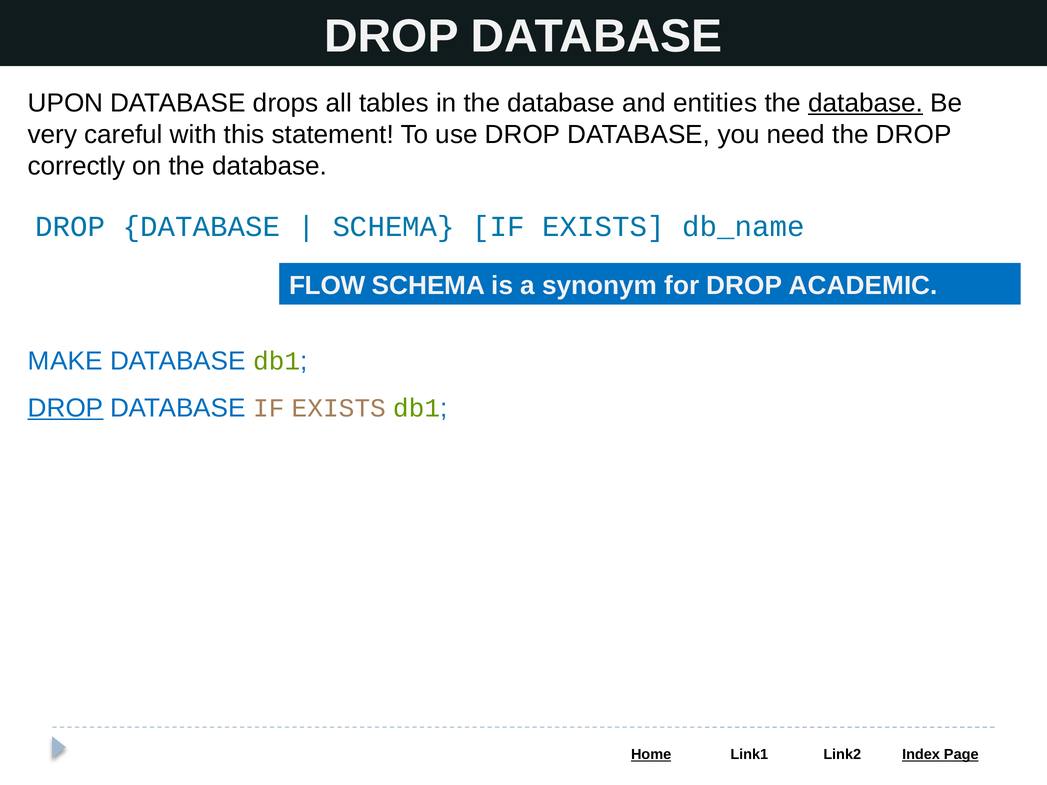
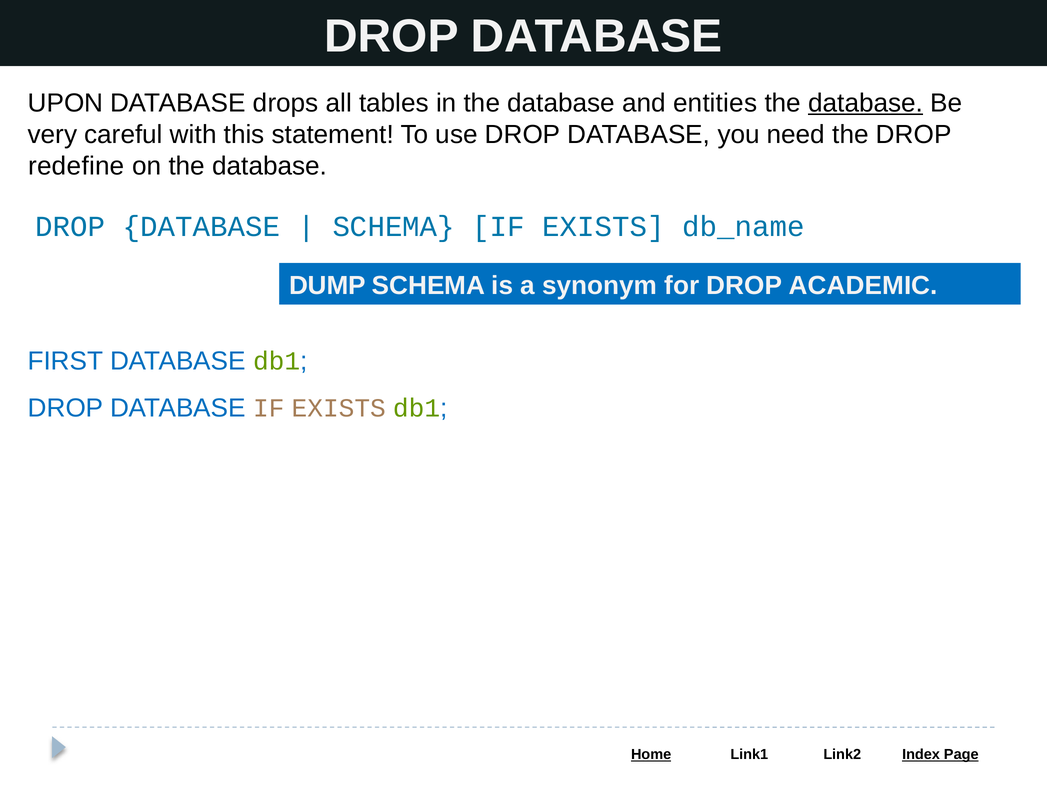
correctly: correctly -> redefine (76, 166)
FLOW: FLOW -> DUMP (327, 286)
MAKE: MAKE -> FIRST (66, 361)
DROP underline: present -> none (66, 408)
